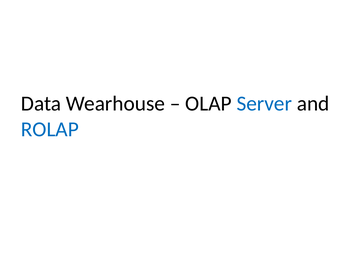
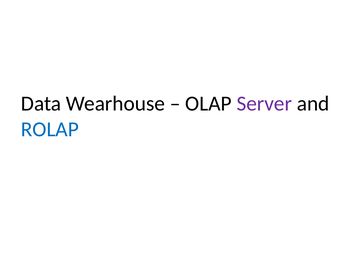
Server colour: blue -> purple (264, 104)
